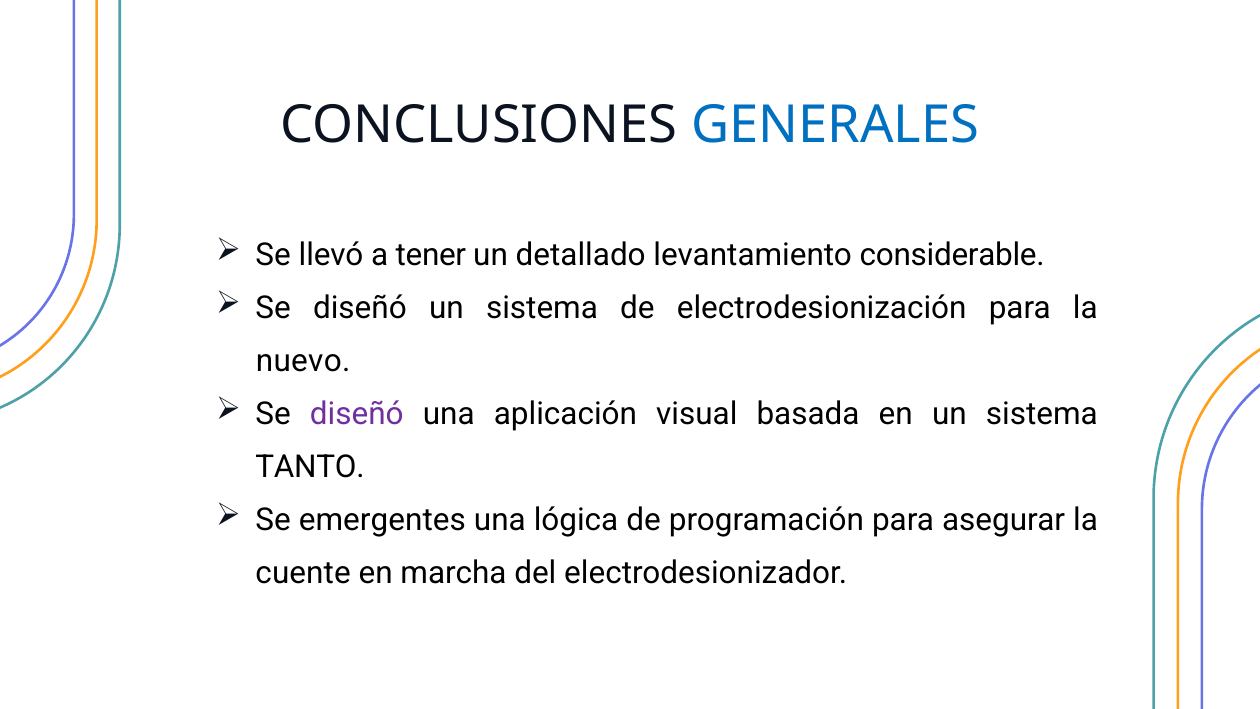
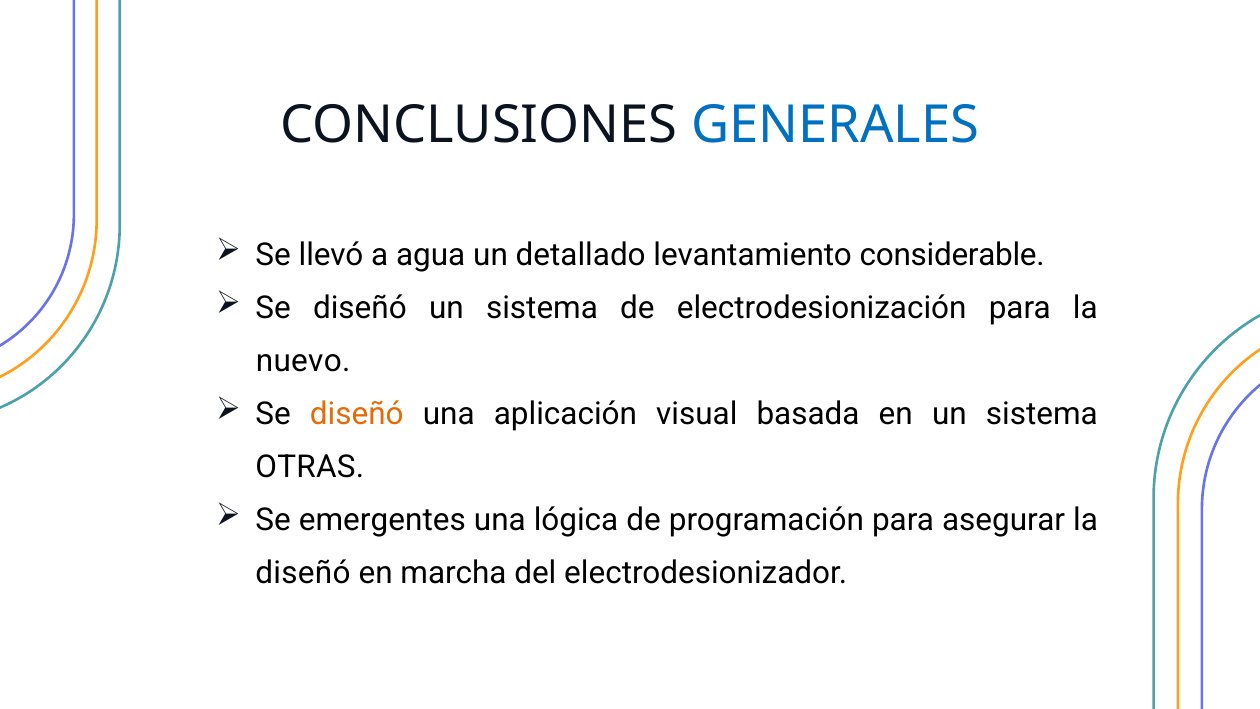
tener: tener -> agua (431, 255)
diseñó colour: purple -> orange (357, 414)
TANTO: TANTO -> OTRAS (310, 467)
cuente: cuente -> diseñó (303, 573)
